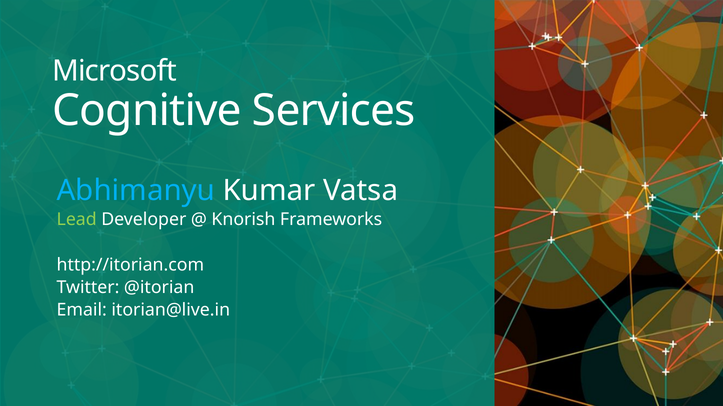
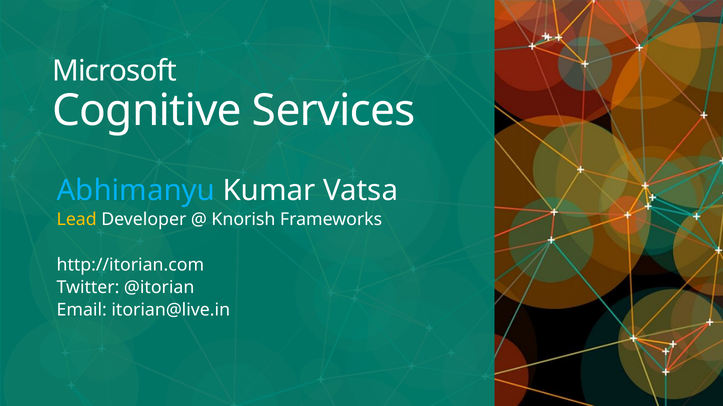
Lead colour: light green -> yellow (77, 220)
